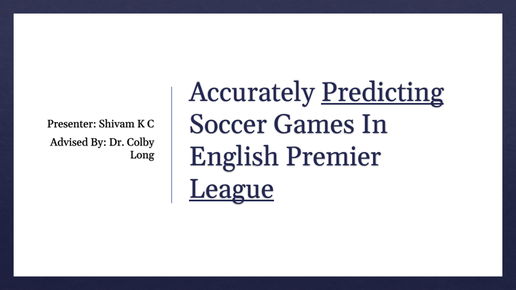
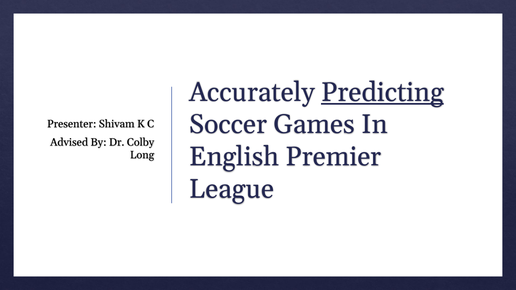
League underline: present -> none (232, 189)
